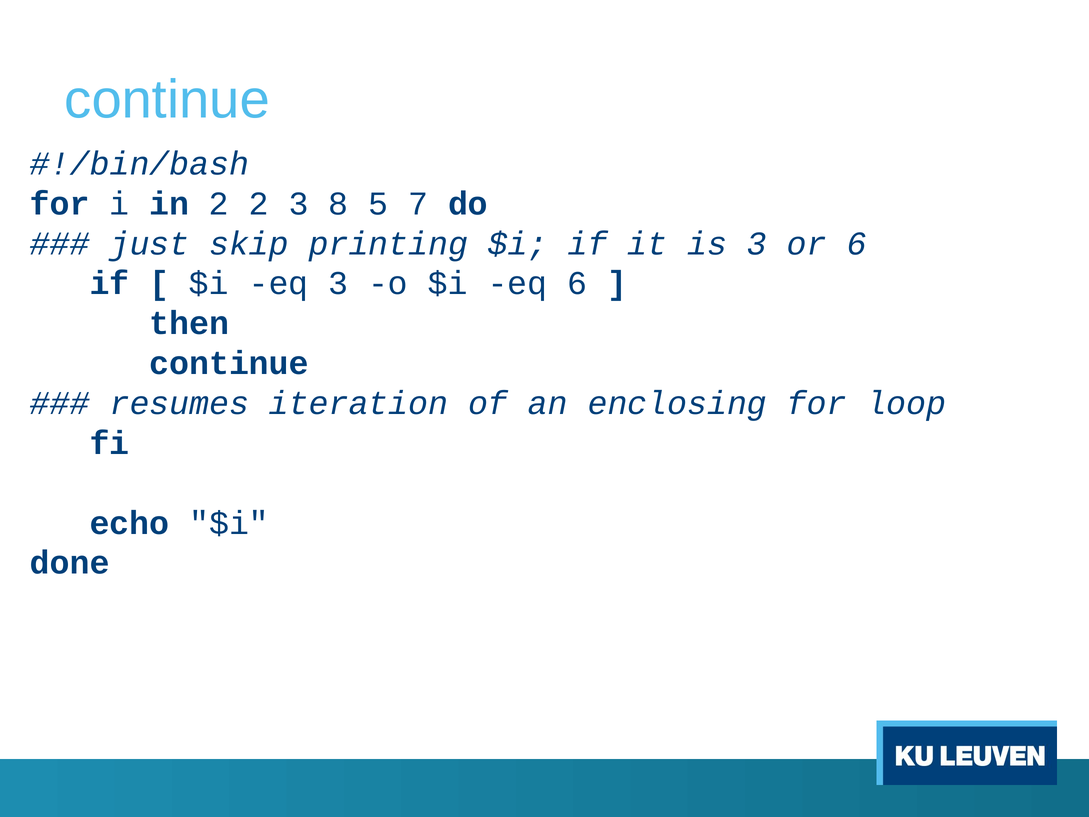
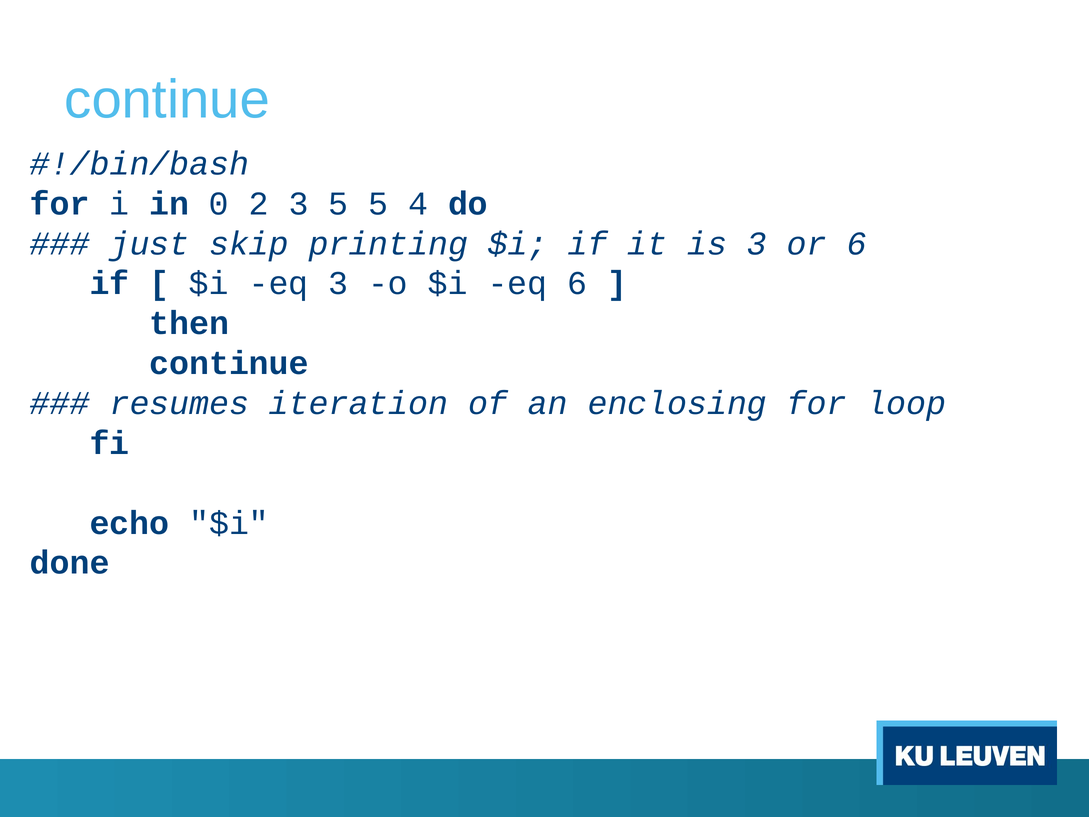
in 2: 2 -> 0 (219, 204)
3 8: 8 -> 5 (338, 204)
7: 7 -> 4 (418, 204)
